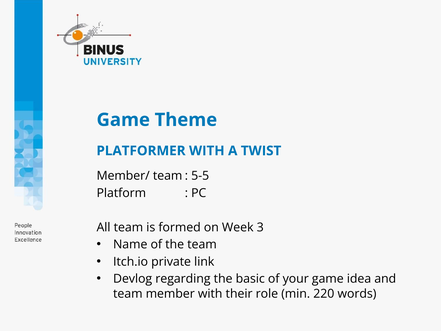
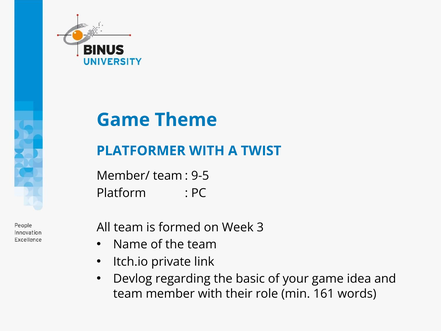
5-5: 5-5 -> 9-5 (200, 176)
220: 220 -> 161 (324, 293)
